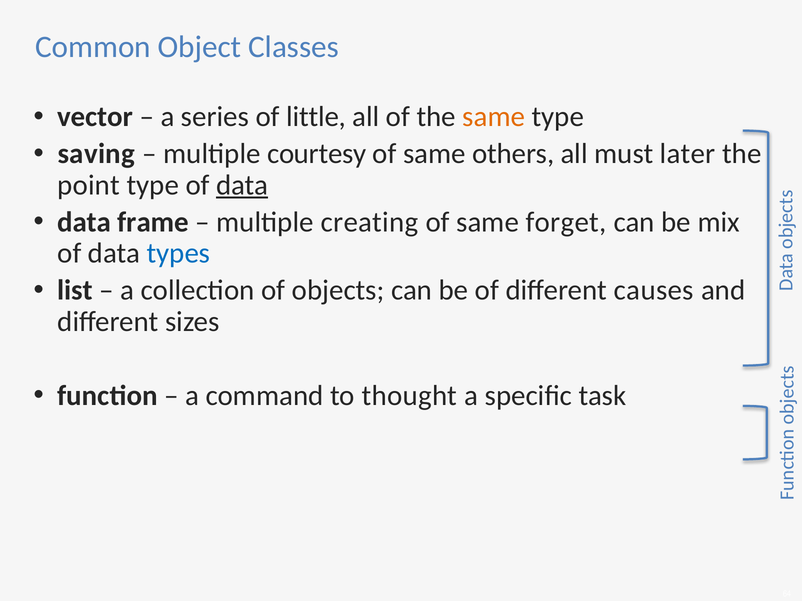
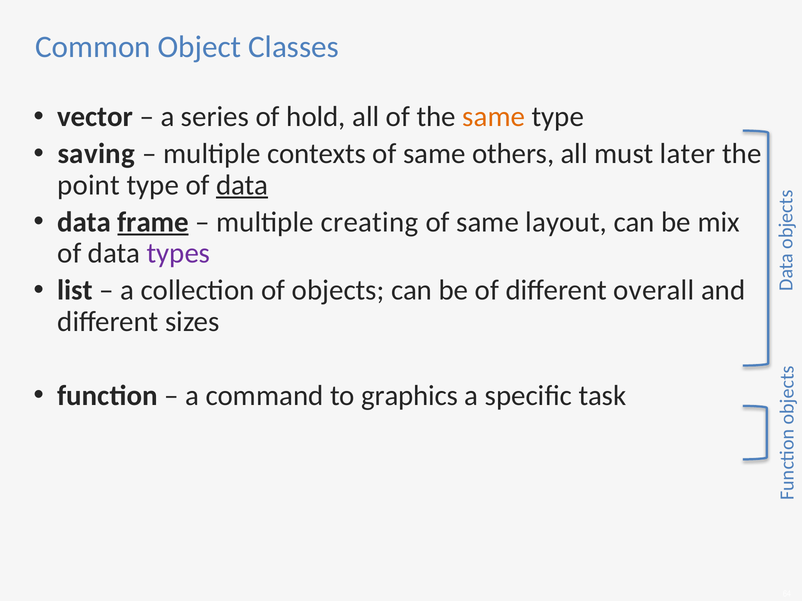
little: little -> hold (316, 117)
courtesy: courtesy -> contexts (317, 154)
frame underline: none -> present (153, 222)
forget: forget -> layout (566, 222)
types colour: blue -> purple (178, 253)
causes: causes -> overall (654, 290)
thought: thought -> graphics (410, 396)
